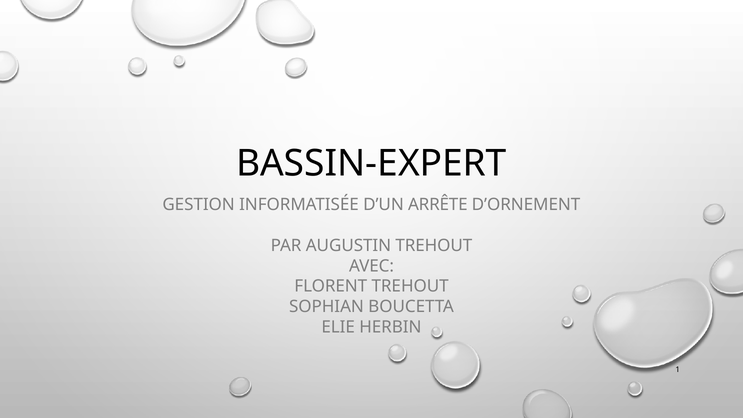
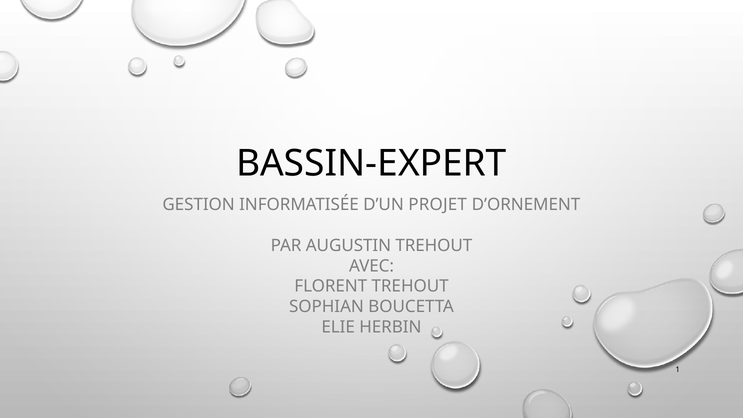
ARRÊTE: ARRÊTE -> PROJET (438, 205)
